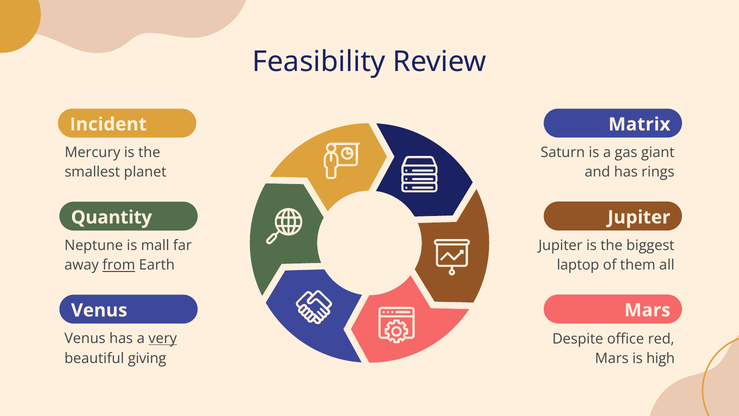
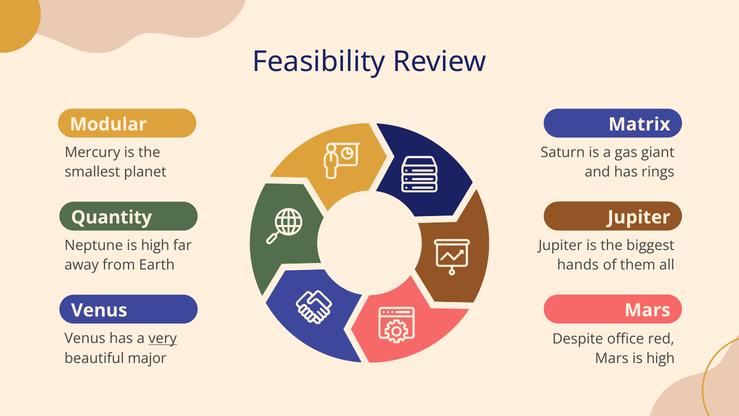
Incident: Incident -> Modular (108, 124)
Neptune is mall: mall -> high (155, 245)
laptop: laptop -> hands (578, 265)
from underline: present -> none (119, 265)
giving: giving -> major (147, 358)
